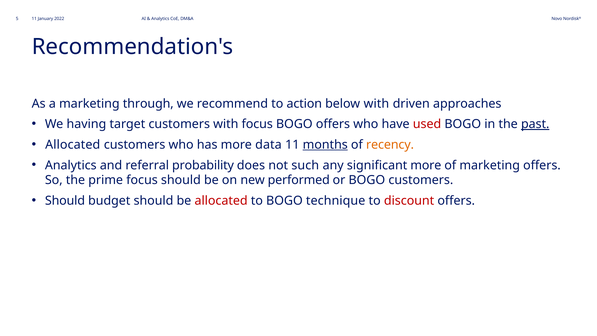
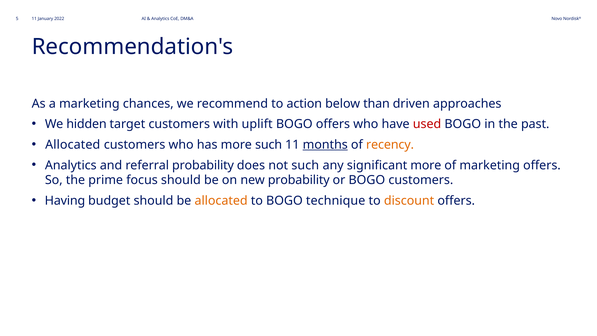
through: through -> chances (148, 104)
below with: with -> than (377, 104)
having: having -> hidden (86, 124)
with focus: focus -> uplift (257, 124)
past underline: present -> none (535, 124)
more data: data -> such (269, 145)
new performed: performed -> probability (299, 180)
Should: Should -> Having (65, 201)
allocated colour: red -> orange (221, 201)
discount colour: red -> orange (409, 201)
